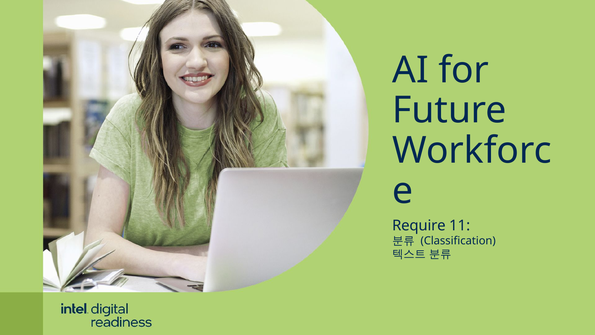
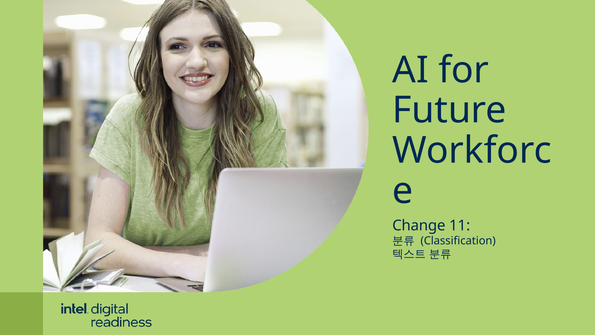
Require: Require -> Change (419, 225)
